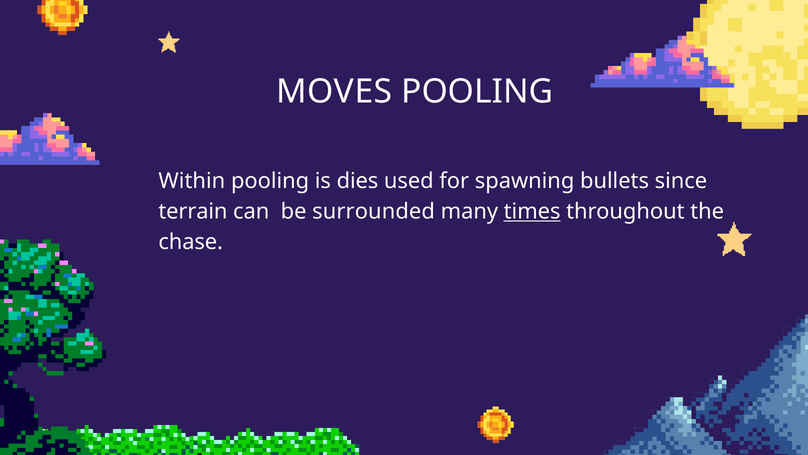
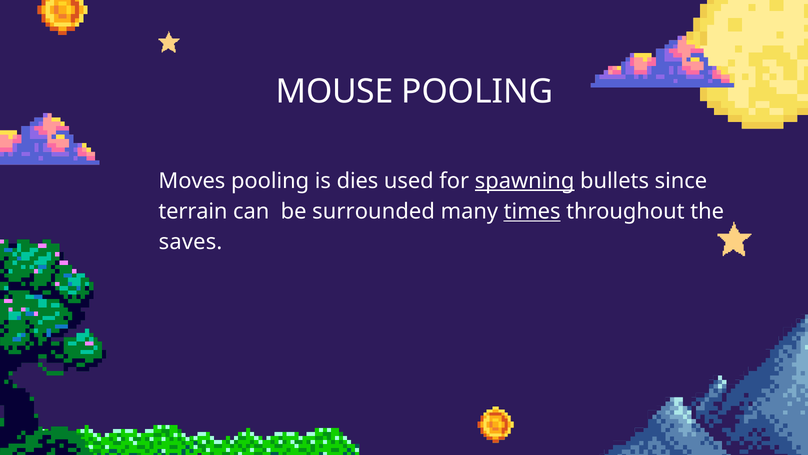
MOVES: MOVES -> MOUSE (335, 92)
Within: Within -> Moves (192, 181)
spawning underline: none -> present (525, 181)
chase: chase -> saves (191, 242)
